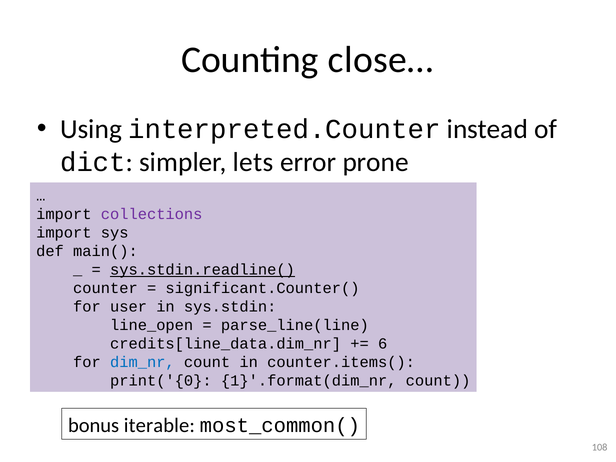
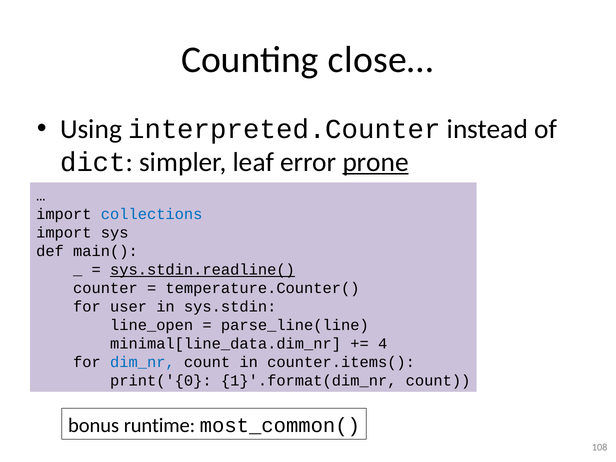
lets: lets -> leaf (253, 162)
prone underline: none -> present (376, 162)
collections colour: purple -> blue (152, 214)
significant.Counter(: significant.Counter( -> temperature.Counter( (263, 288)
credits[line_data.dim_nr: credits[line_data.dim_nr -> minimal[line_data.dim_nr (226, 344)
6: 6 -> 4 (383, 344)
iterable: iterable -> runtime (159, 425)
